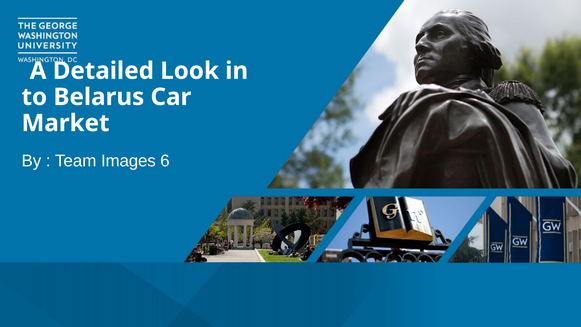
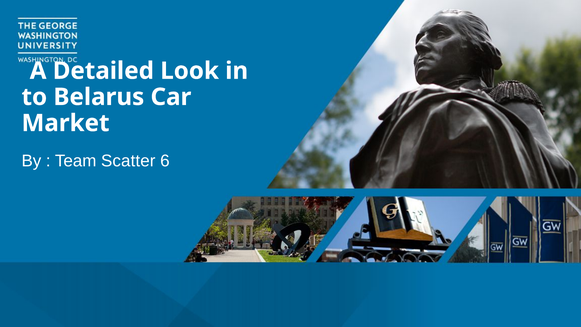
Images: Images -> Scatter (128, 161)
